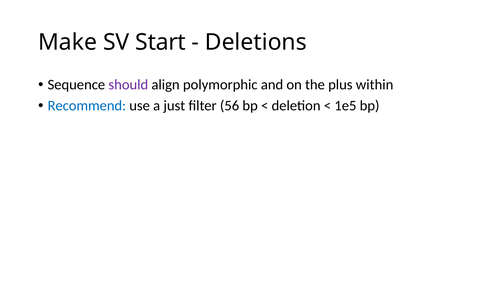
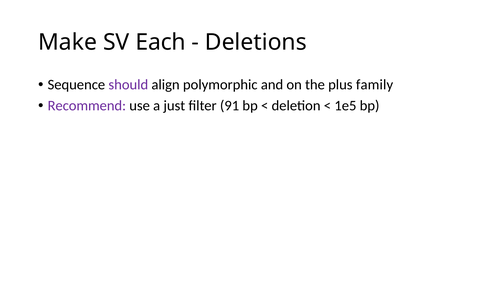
Start: Start -> Each (161, 42)
within: within -> family (375, 85)
Recommend colour: blue -> purple (87, 106)
56: 56 -> 91 (230, 106)
